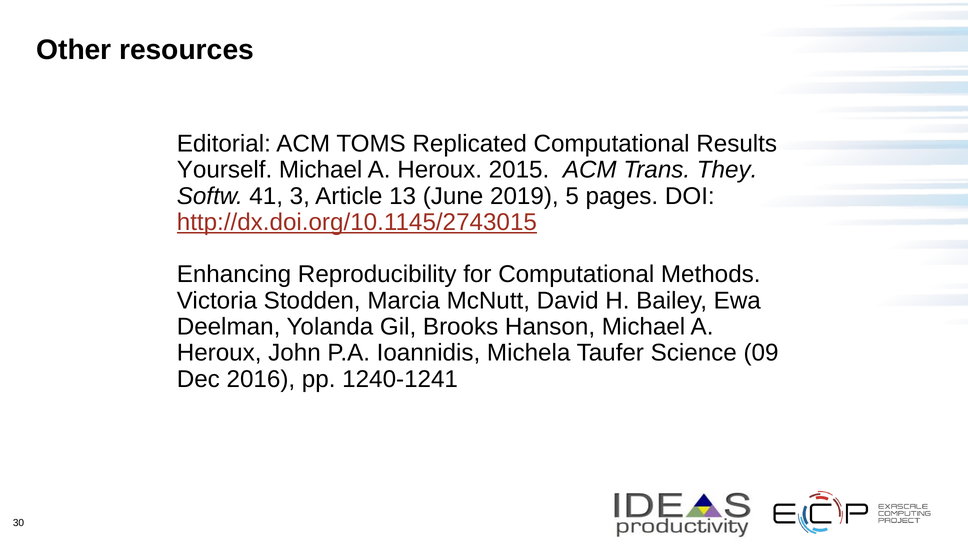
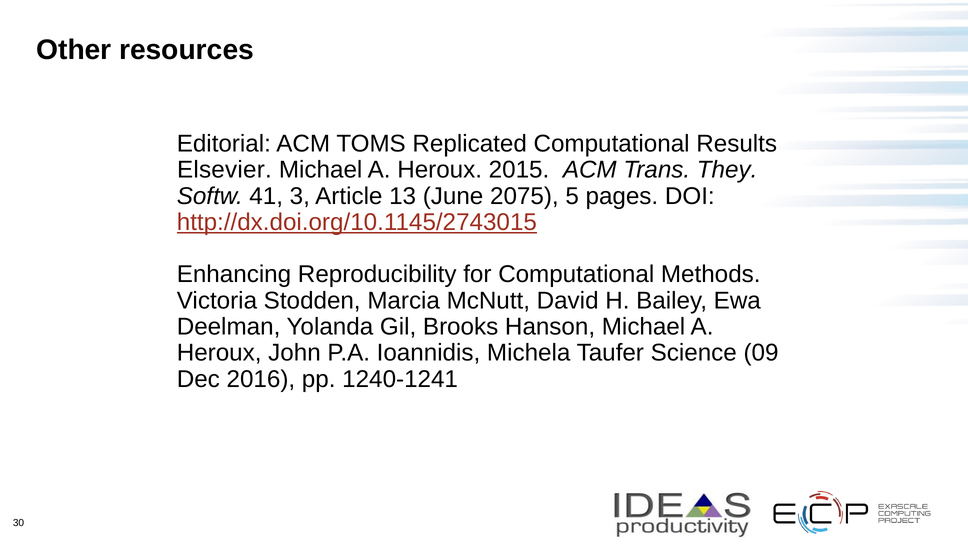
Yourself: Yourself -> Elsevier (224, 170)
2019: 2019 -> 2075 (524, 196)
